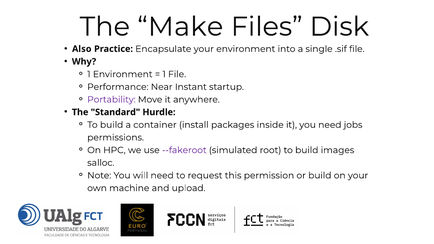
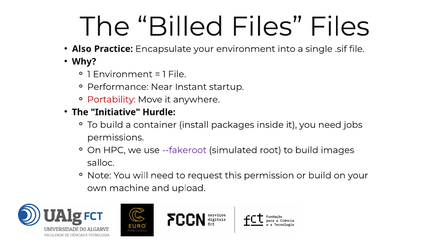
Make: Make -> Billed (180, 27)
Files Disk: Disk -> Files (339, 27)
Portability colour: purple -> red (111, 100)
Standard: Standard -> Initiative (115, 112)
